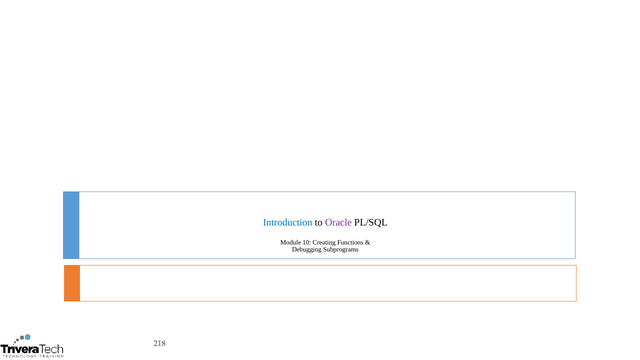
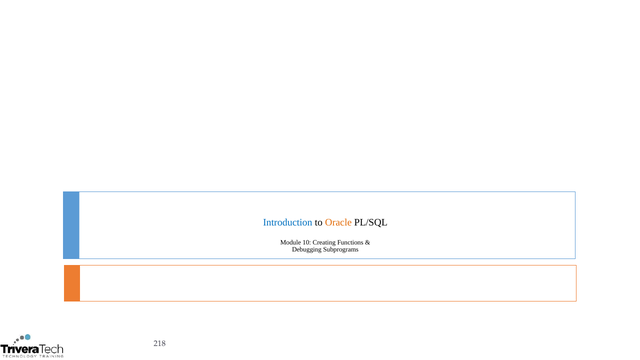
Oracle colour: purple -> orange (338, 223)
